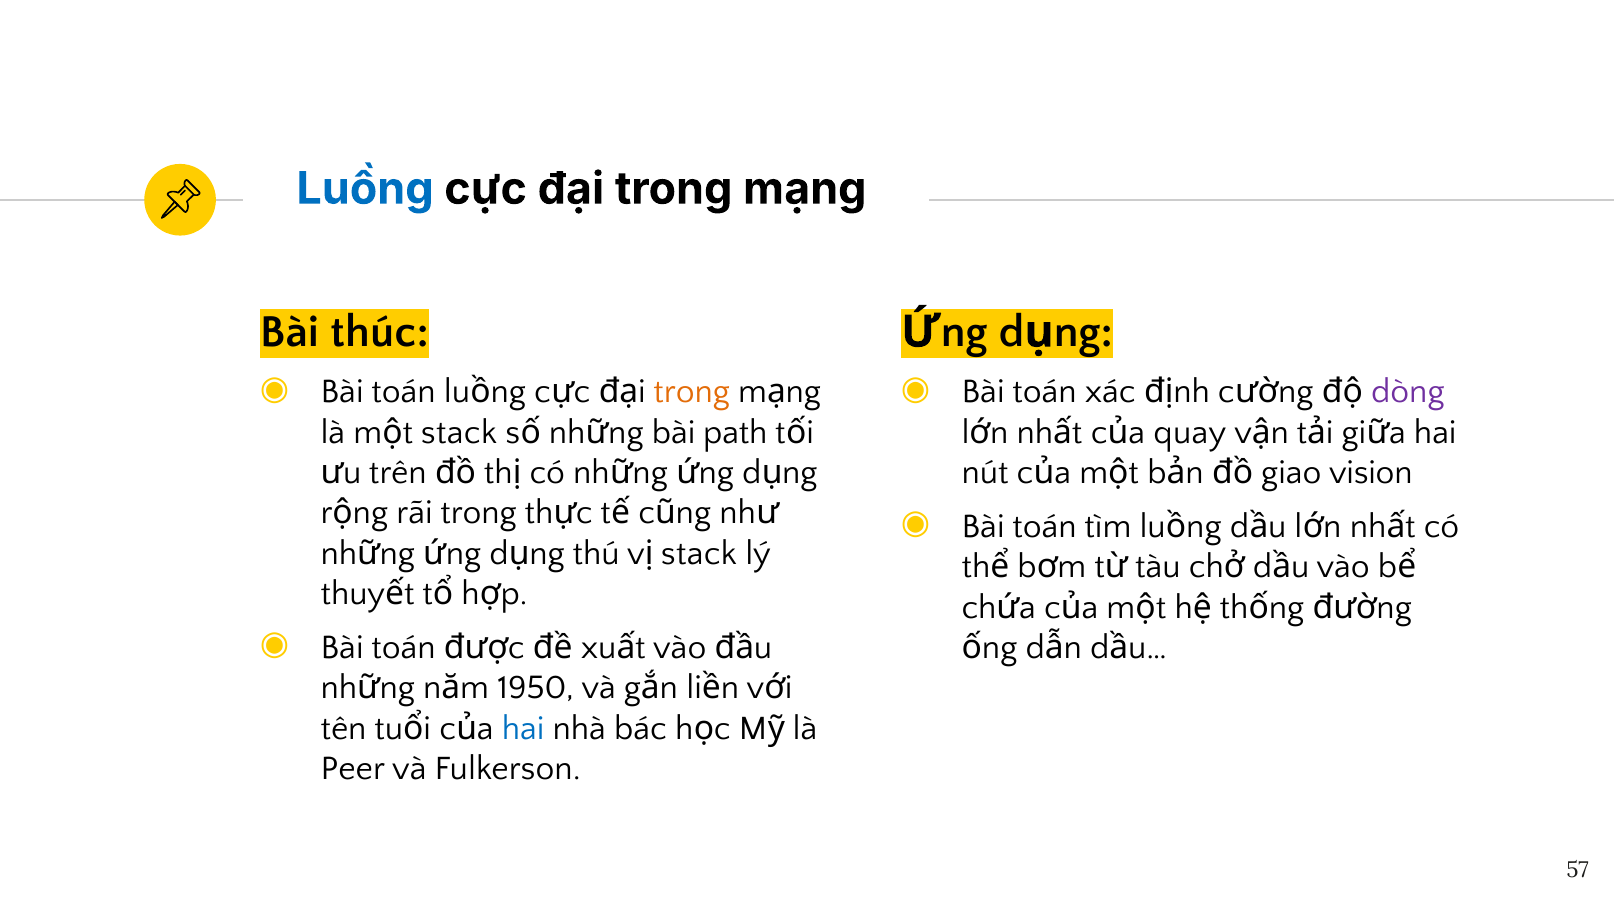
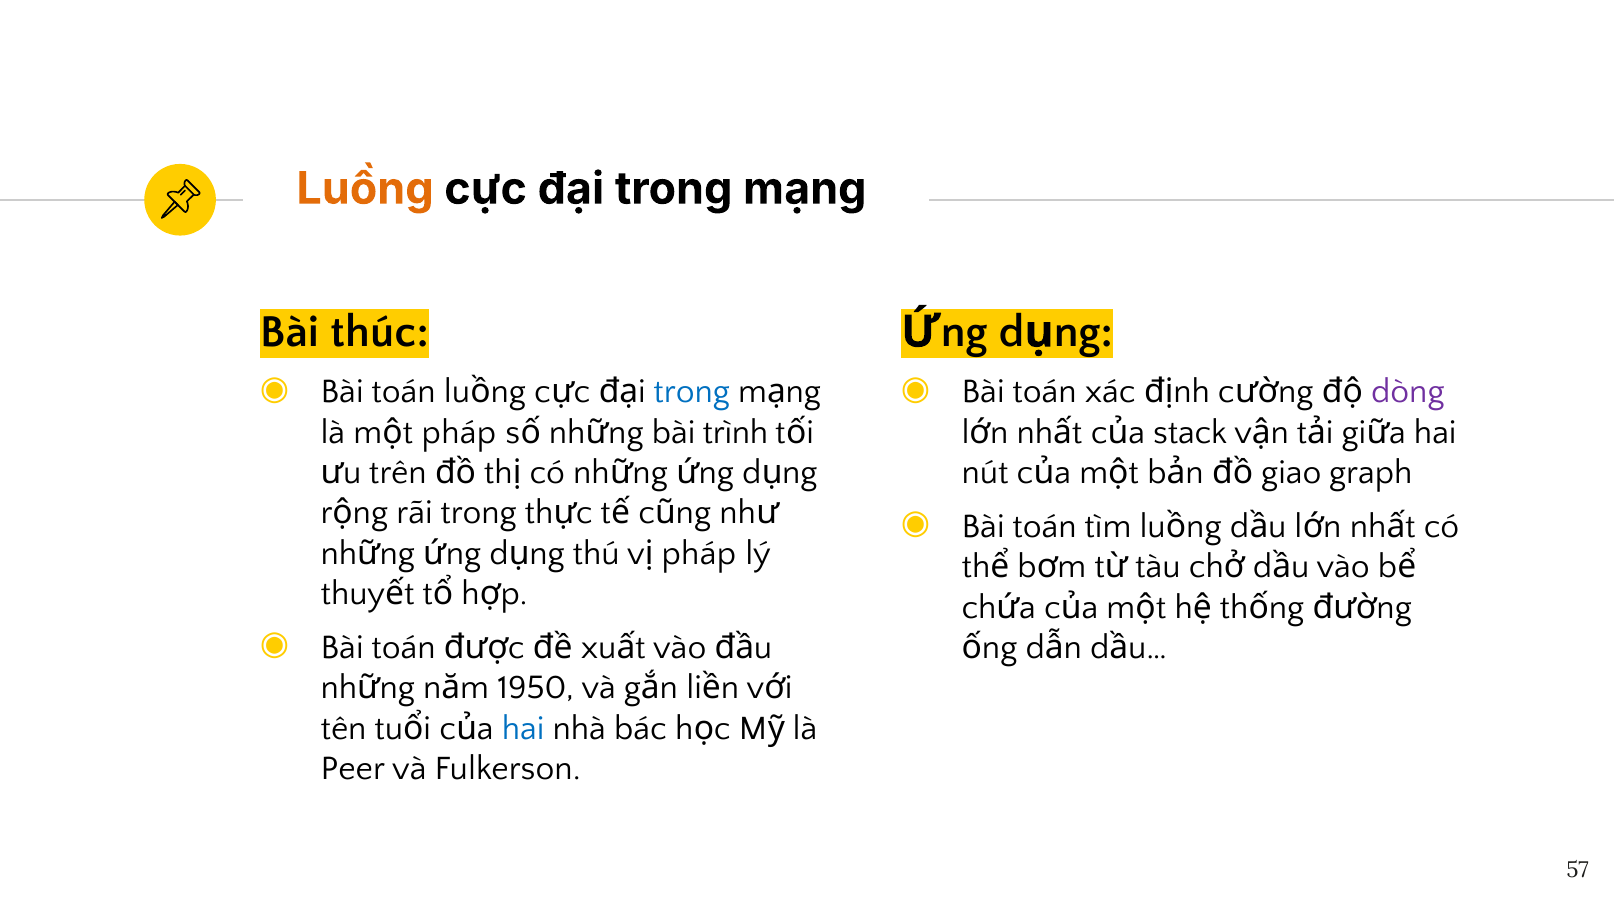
Luồng colour: blue -> orange (365, 189)
trong colour: orange -> blue (692, 392)
stack: stack -> pháp (459, 432)
path: path -> trình (735, 432)
quay: quay -> stack (1190, 432)
vision: vision -> graph (1371, 472)
stack: stack -> pháp (699, 553)
